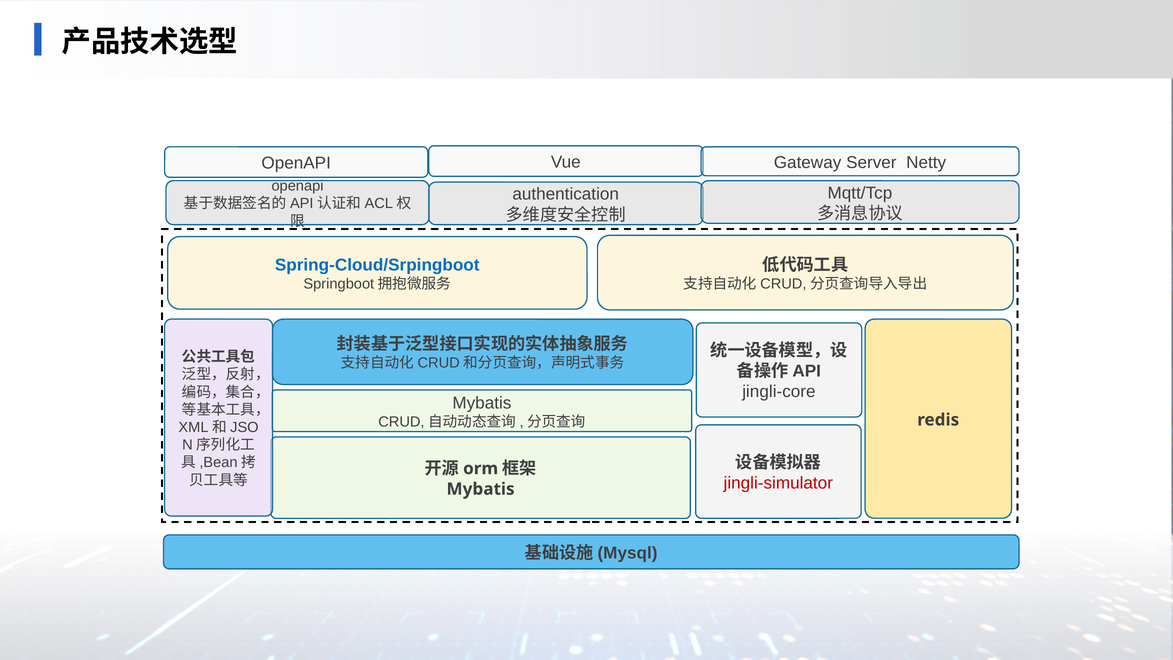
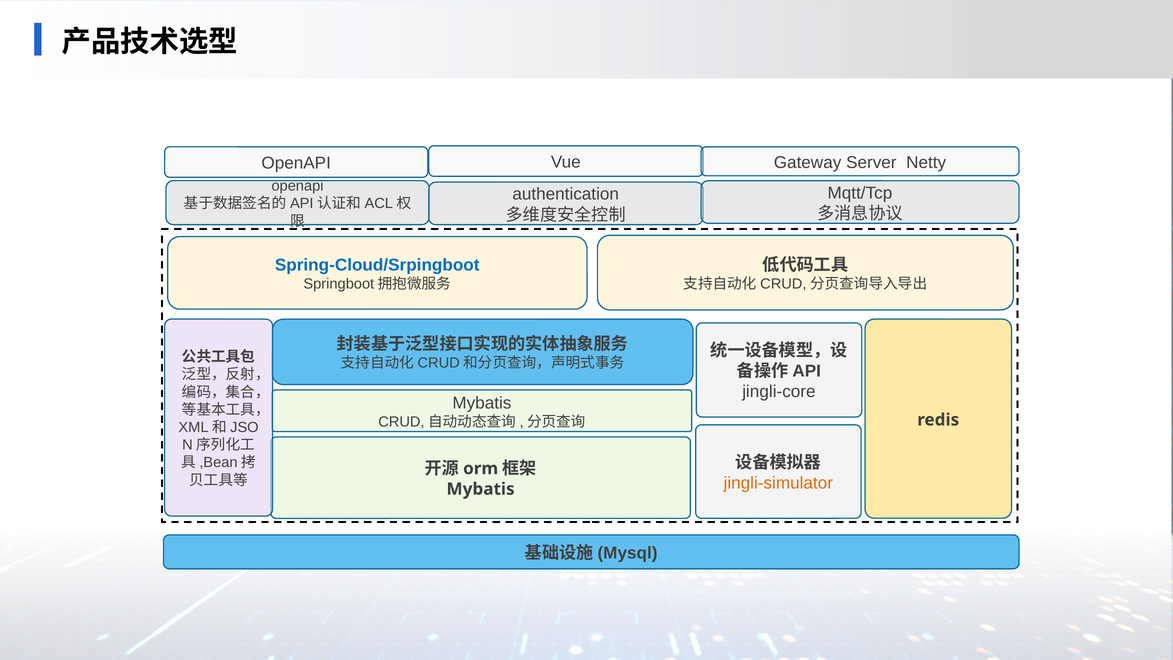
jingli-simulator colour: red -> orange (778, 483)
